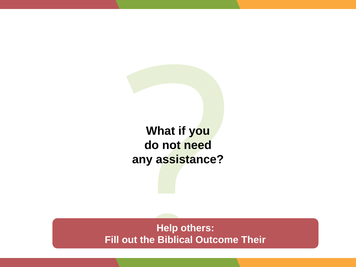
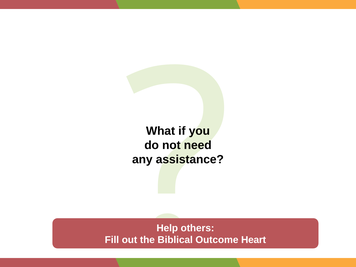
Their: Their -> Heart (254, 240)
